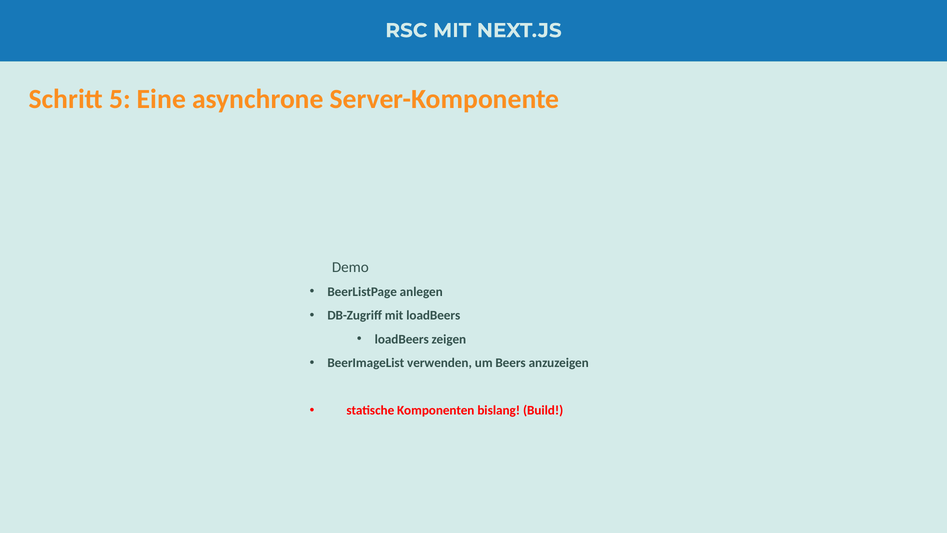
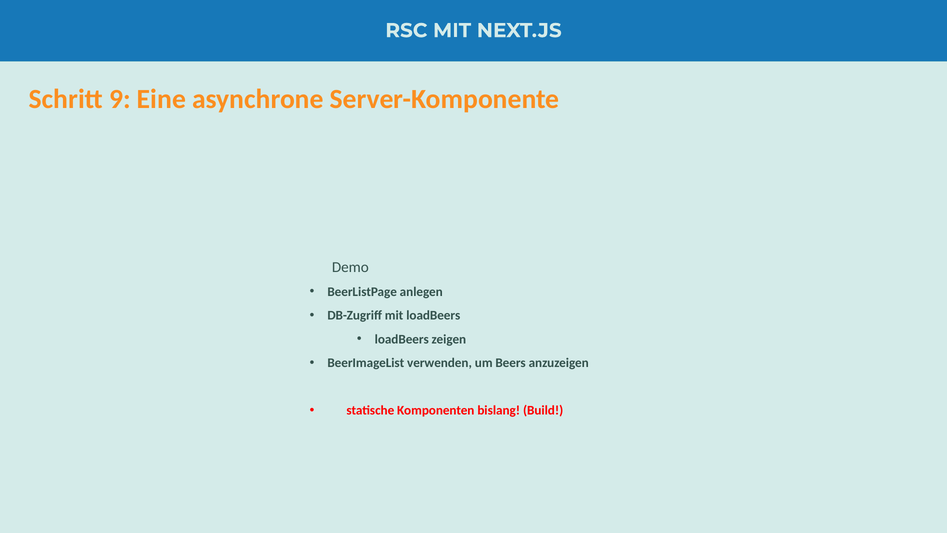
5: 5 -> 9 (120, 99)
